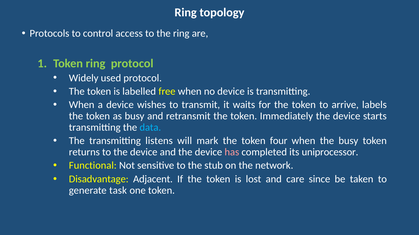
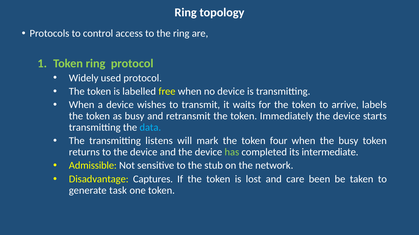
has colour: pink -> light green (232, 153)
uniprocessor: uniprocessor -> intermediate (330, 153)
Functional: Functional -> Admissible (93, 166)
Adjacent: Adjacent -> Captures (153, 180)
since: since -> been (320, 180)
